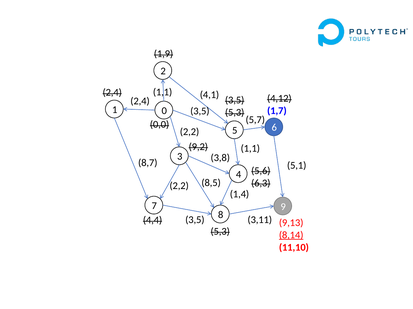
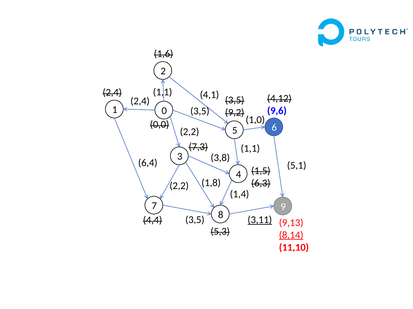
1,9: 1,9 -> 1,6 (164, 54)
1,7: 1,7 -> 9,6 (277, 111)
5,3: 5,3 -> 9,2 (235, 113)
5,7: 5,7 -> 1,0 (255, 120)
9,2: 9,2 -> 7,3 (198, 147)
8,7: 8,7 -> 6,4 (148, 163)
5,6: 5,6 -> 1,5 (261, 171)
8,5: 8,5 -> 1,8 (211, 183)
3,11 underline: none -> present (260, 220)
